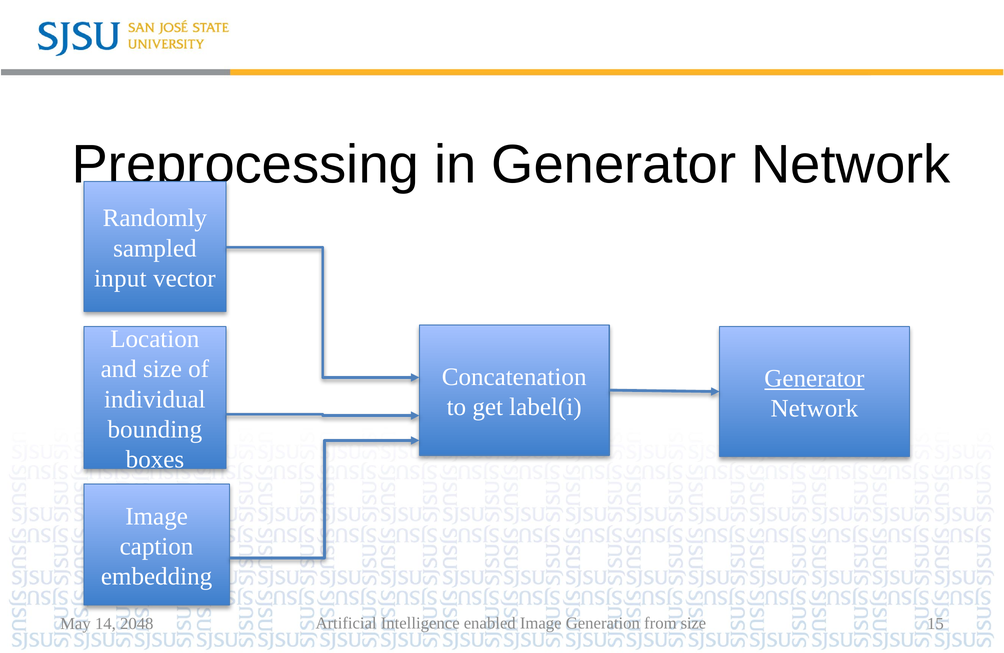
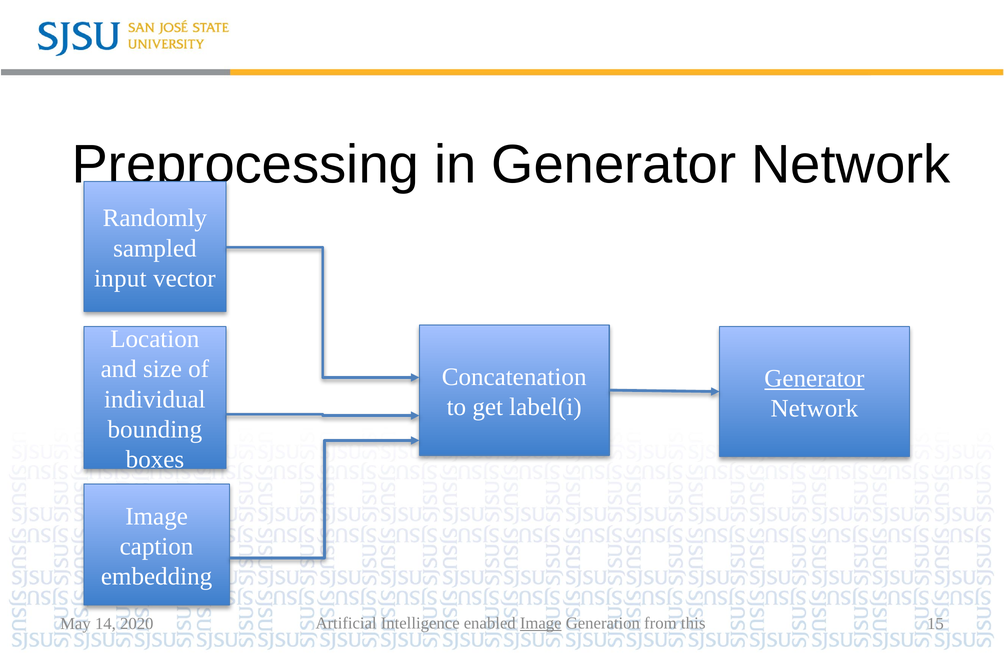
Image underline: none -> present (541, 623)
from size: size -> this (693, 623)
2048: 2048 -> 2020 (137, 623)
